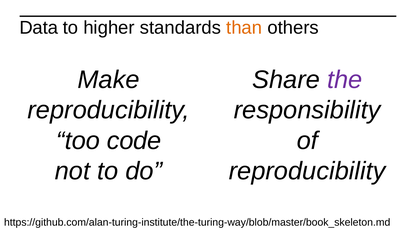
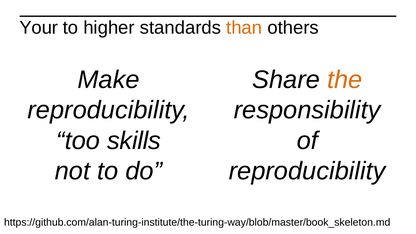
Data: Data -> Your (39, 28)
the colour: purple -> orange (345, 80)
code: code -> skills (134, 141)
